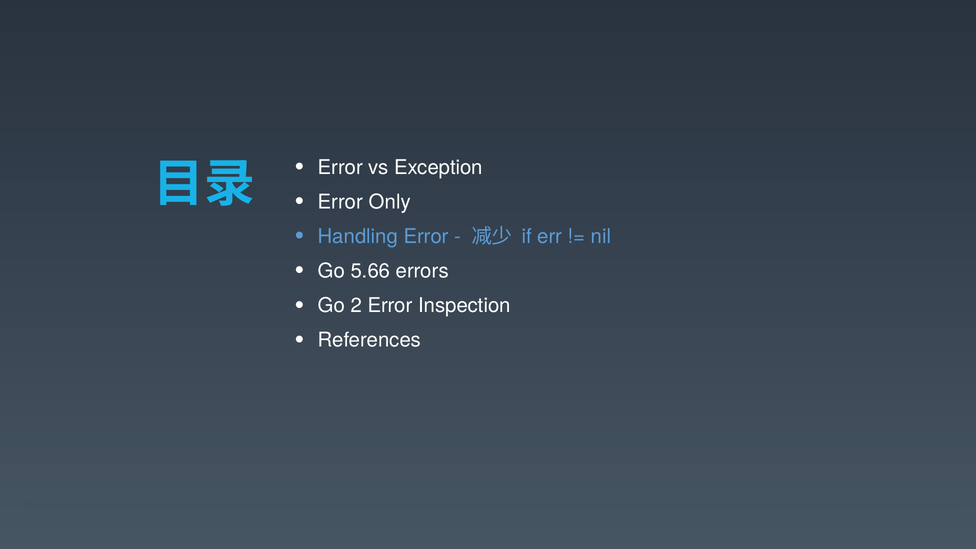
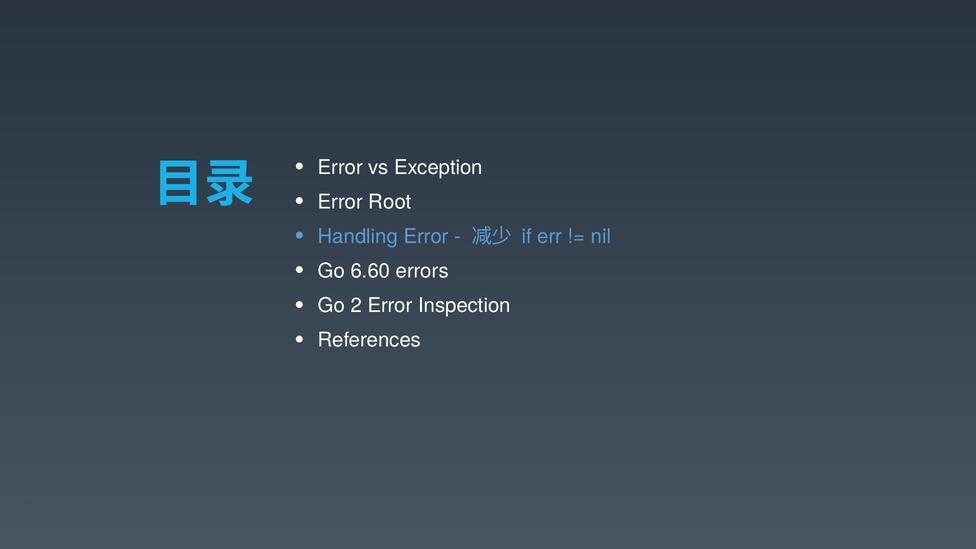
Only: Only -> Root (390, 202)
5.66: 5.66 -> 6.60 (370, 271)
